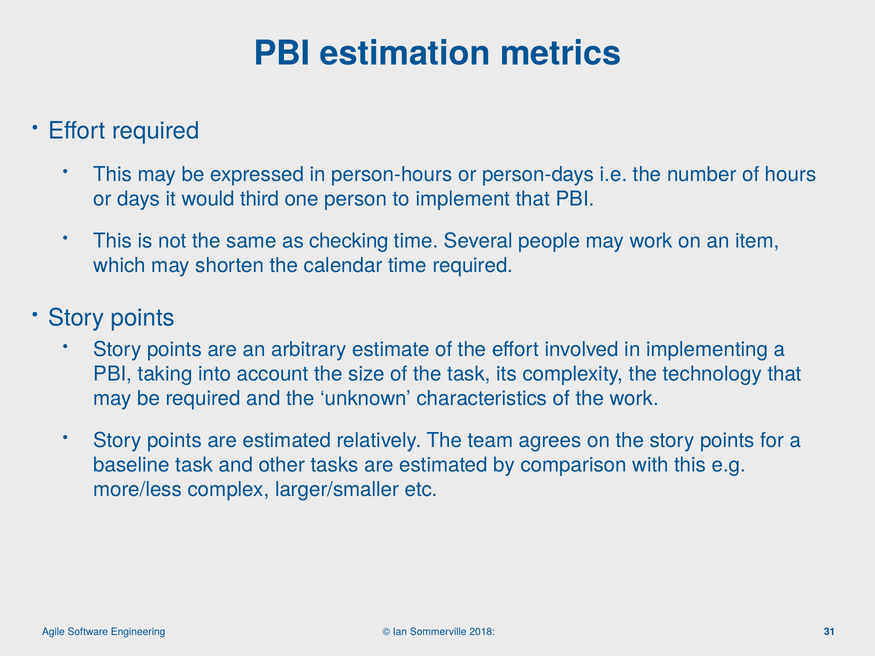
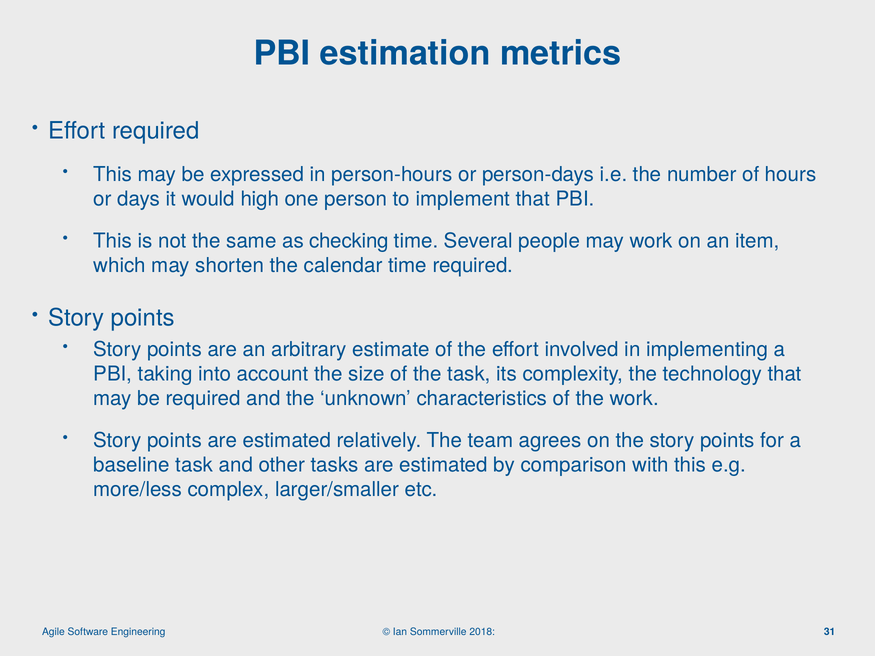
third: third -> high (260, 199)
